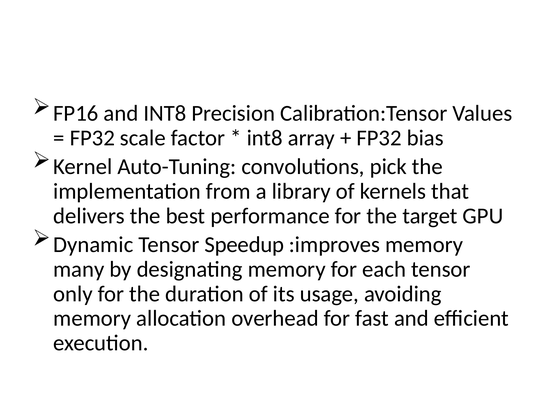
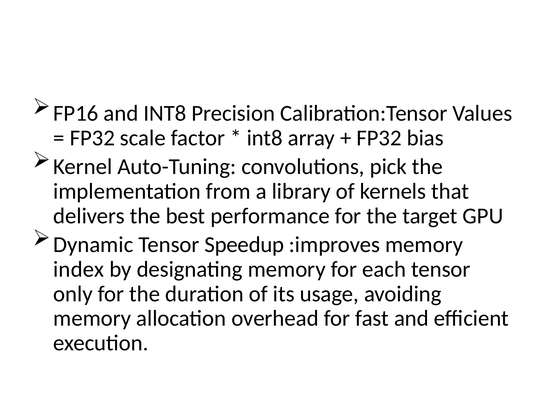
many: many -> index (79, 270)
